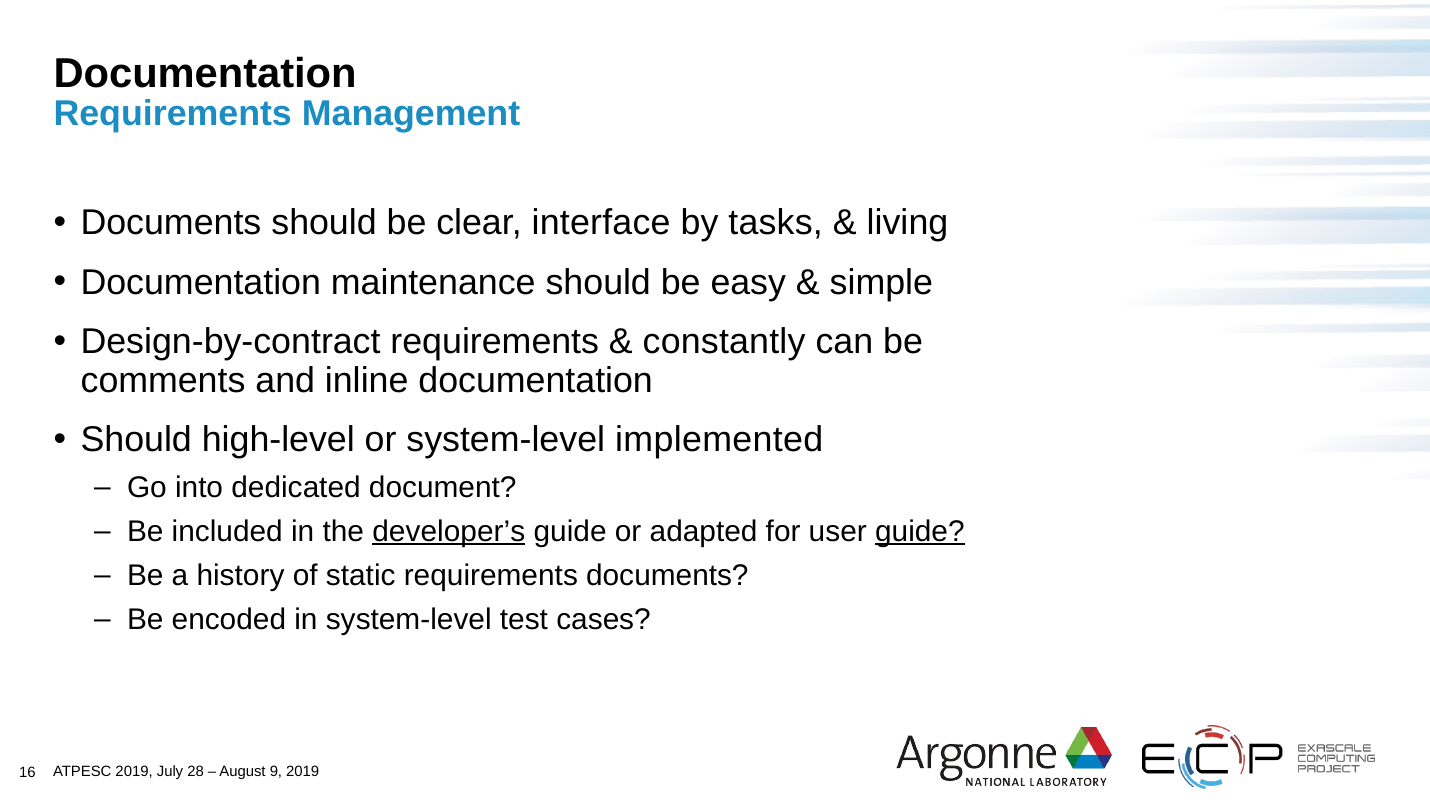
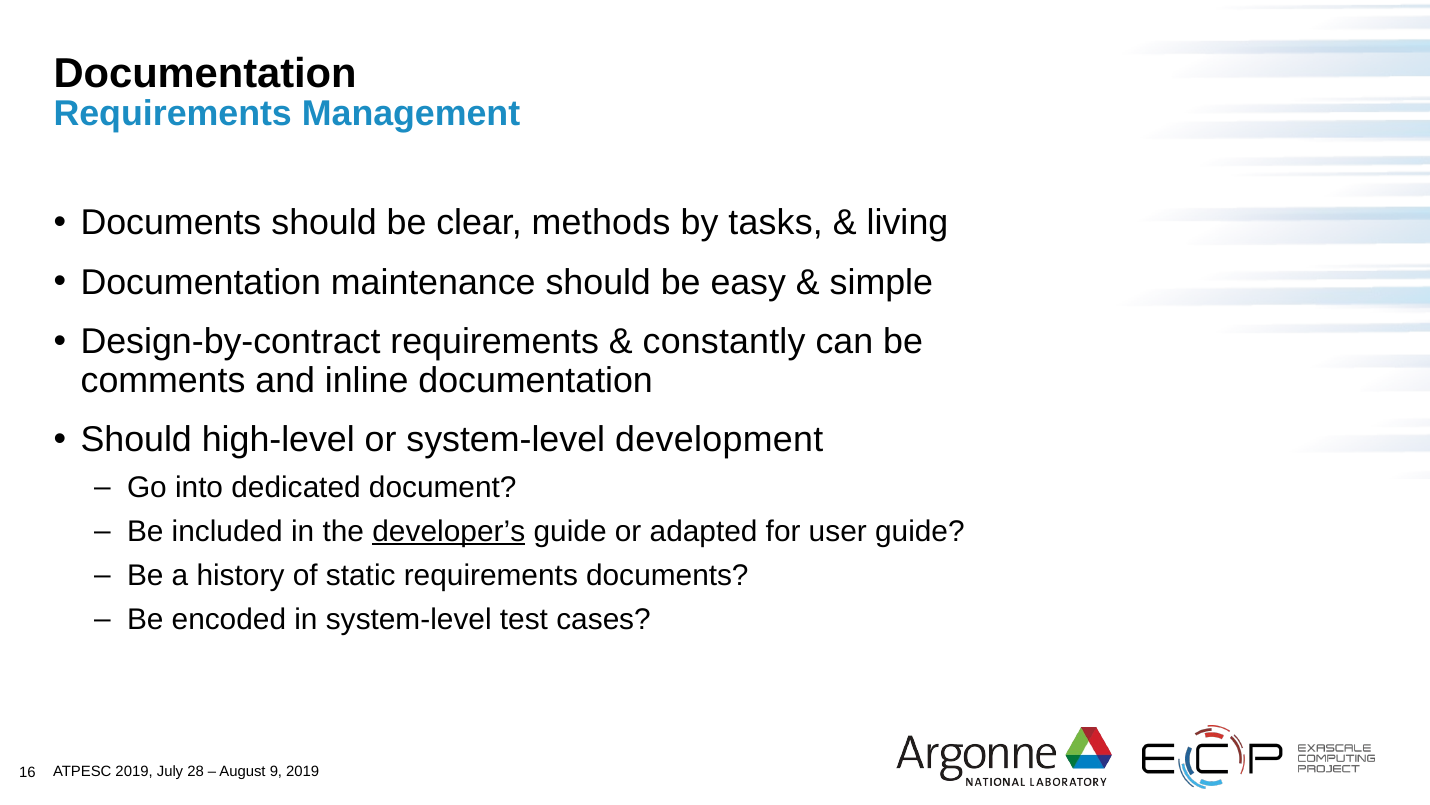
interface: interface -> methods (601, 223)
implemented: implemented -> development (719, 440)
guide underline: present -> none (920, 531)
